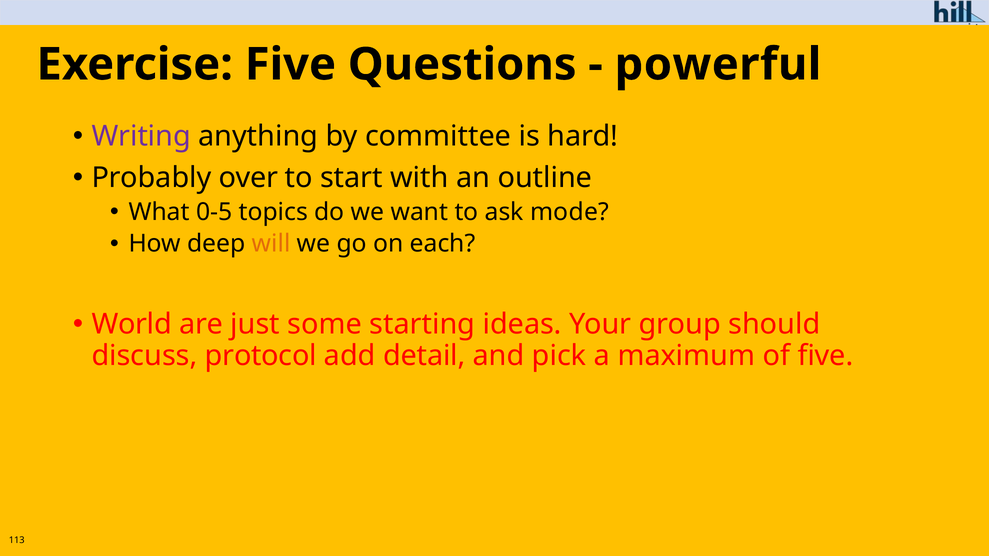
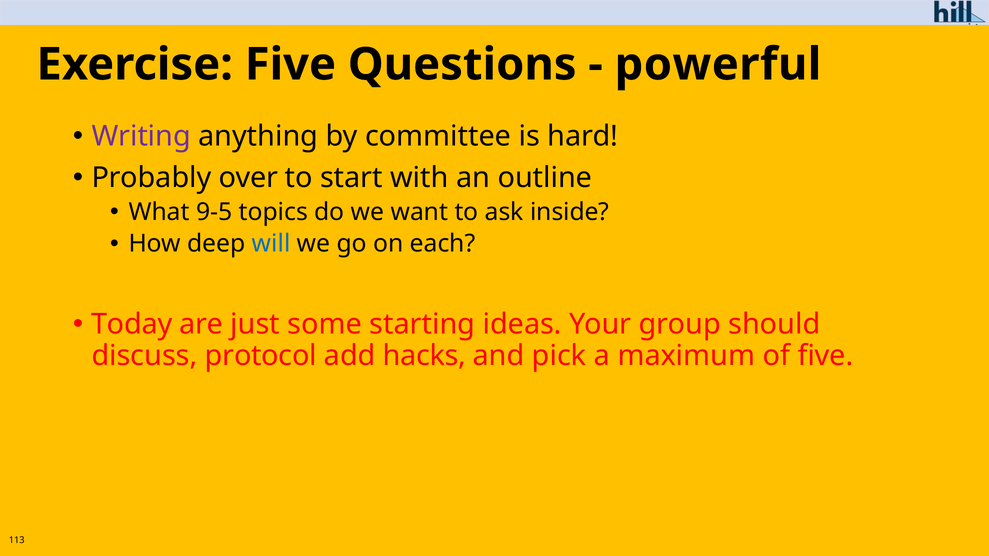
0-5: 0-5 -> 9-5 (214, 212)
mode: mode -> inside (570, 212)
will colour: orange -> blue (271, 244)
World: World -> Today (132, 325)
detail: detail -> hacks (424, 356)
